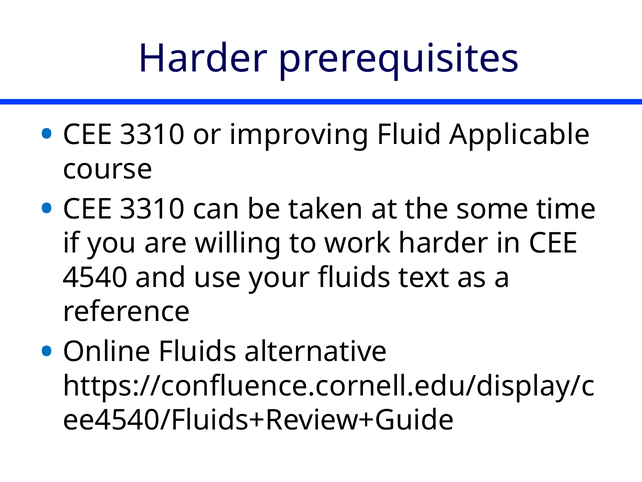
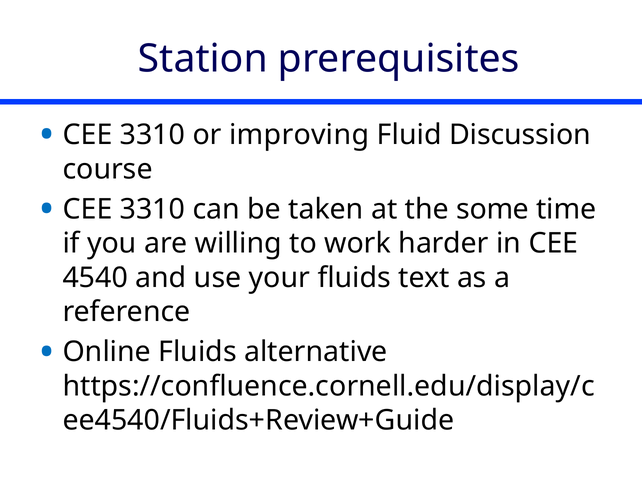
Harder: Harder -> Station (203, 59)
Applicable: Applicable -> Discussion (520, 135)
